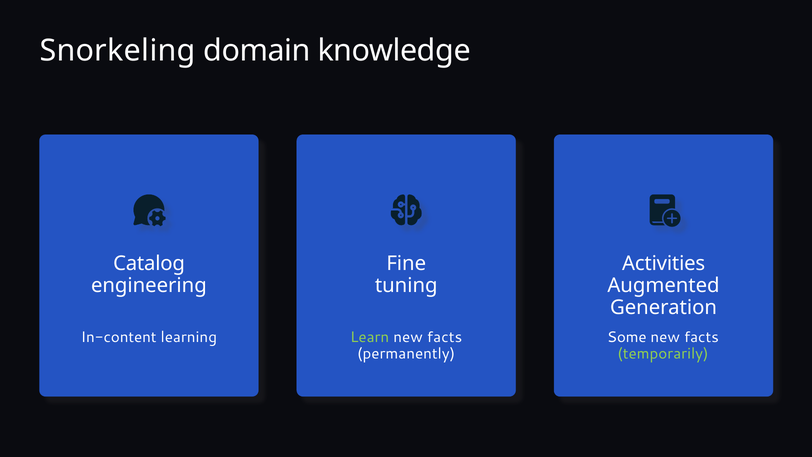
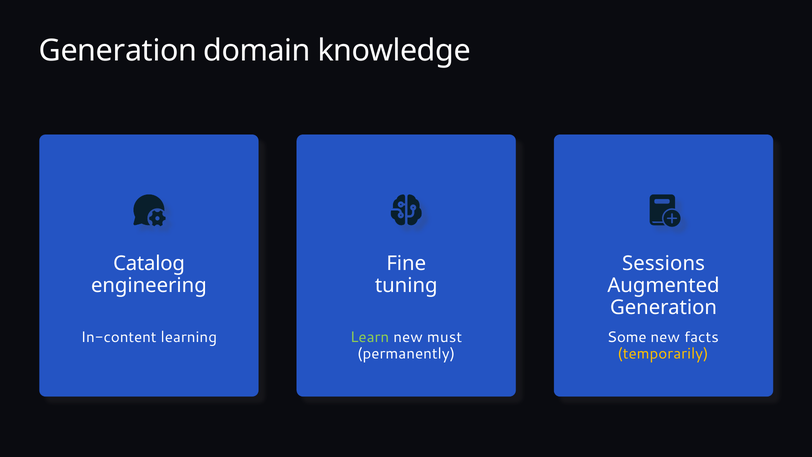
Snorkeling: Snorkeling -> Generation (118, 51)
Activities: Activities -> Sessions (664, 263)
facts: facts -> must (445, 337)
temporarily colour: light green -> yellow (663, 354)
